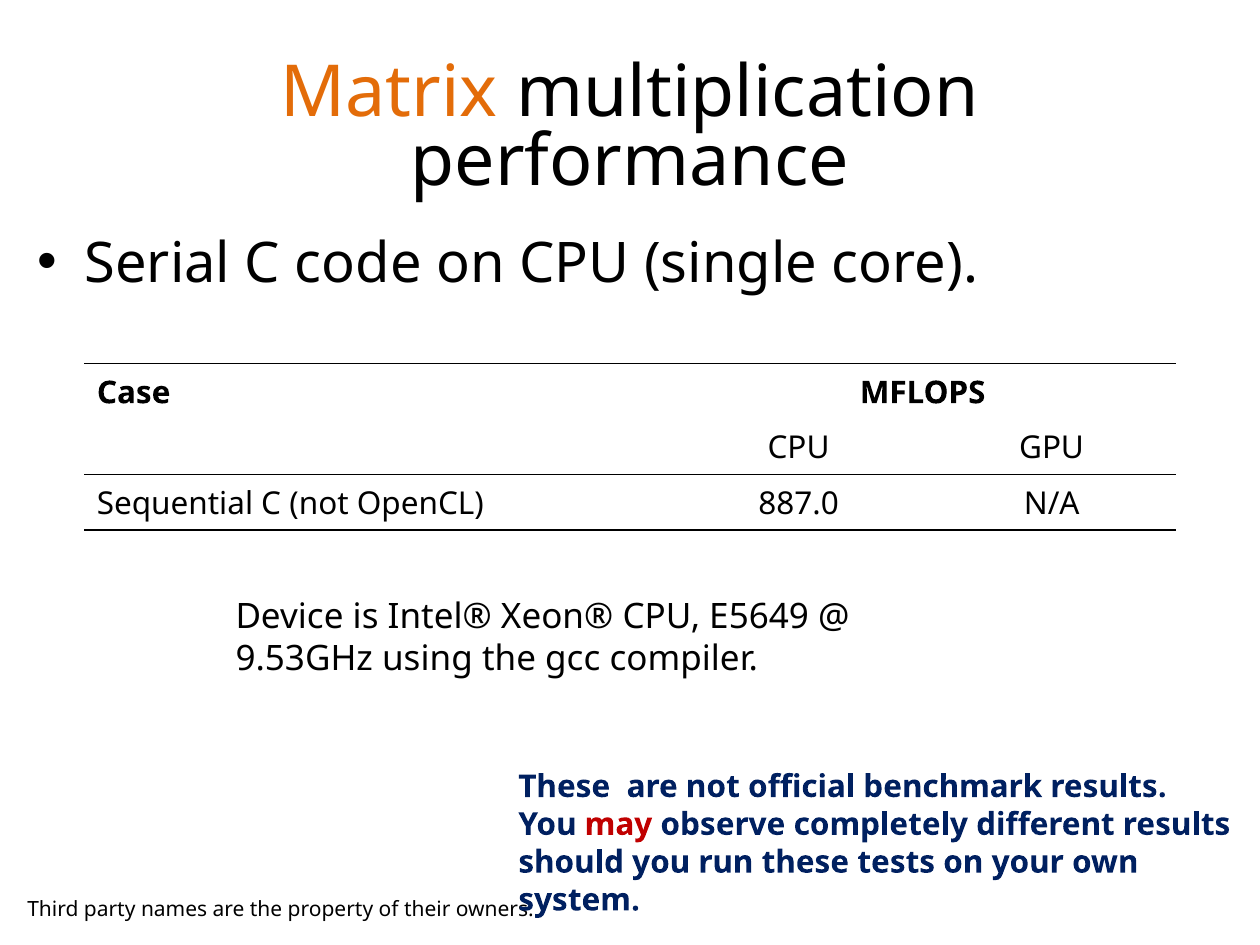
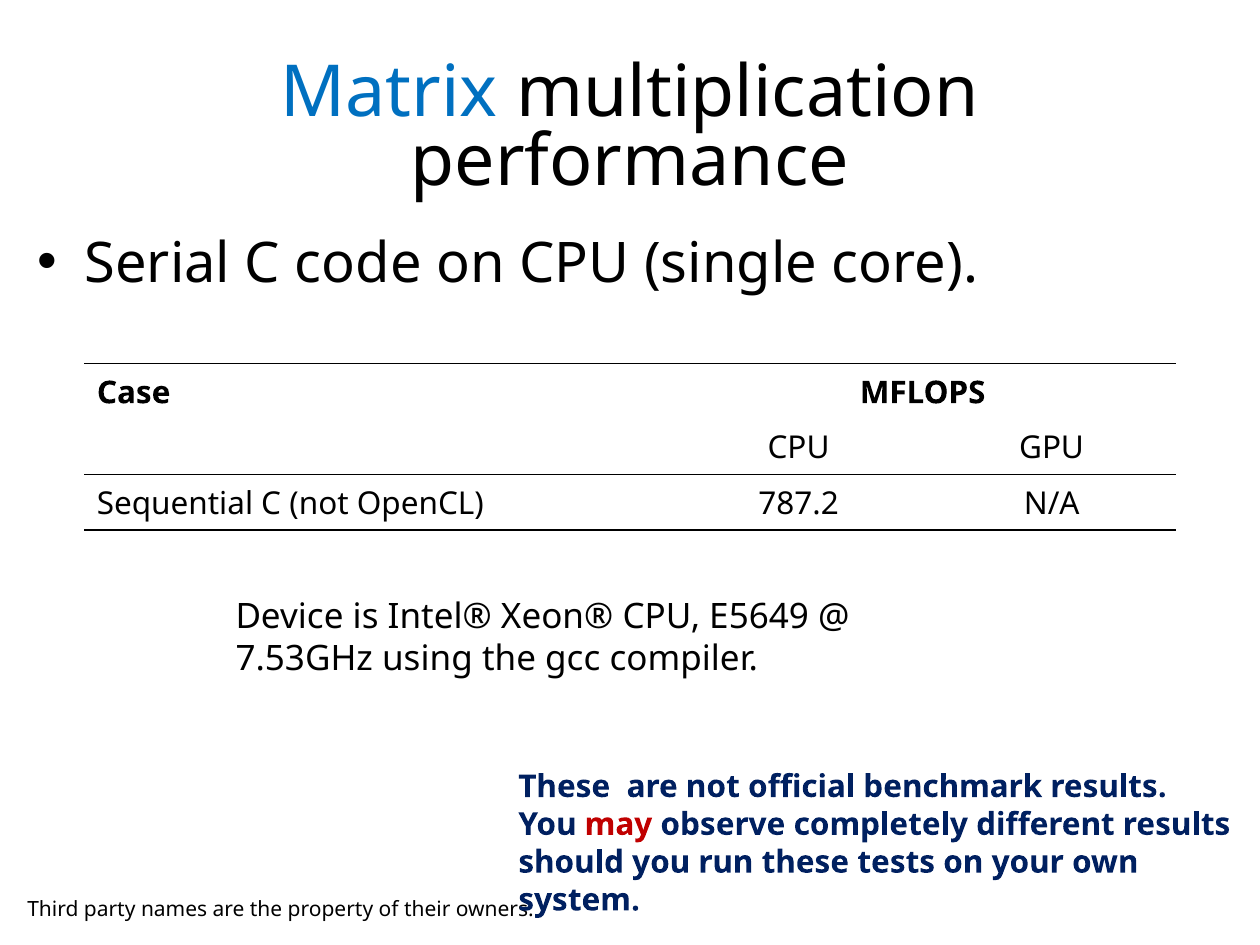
Matrix colour: orange -> blue (389, 93)
887.0: 887.0 -> 787.2 (799, 504)
9.53GHz: 9.53GHz -> 7.53GHz (304, 659)
